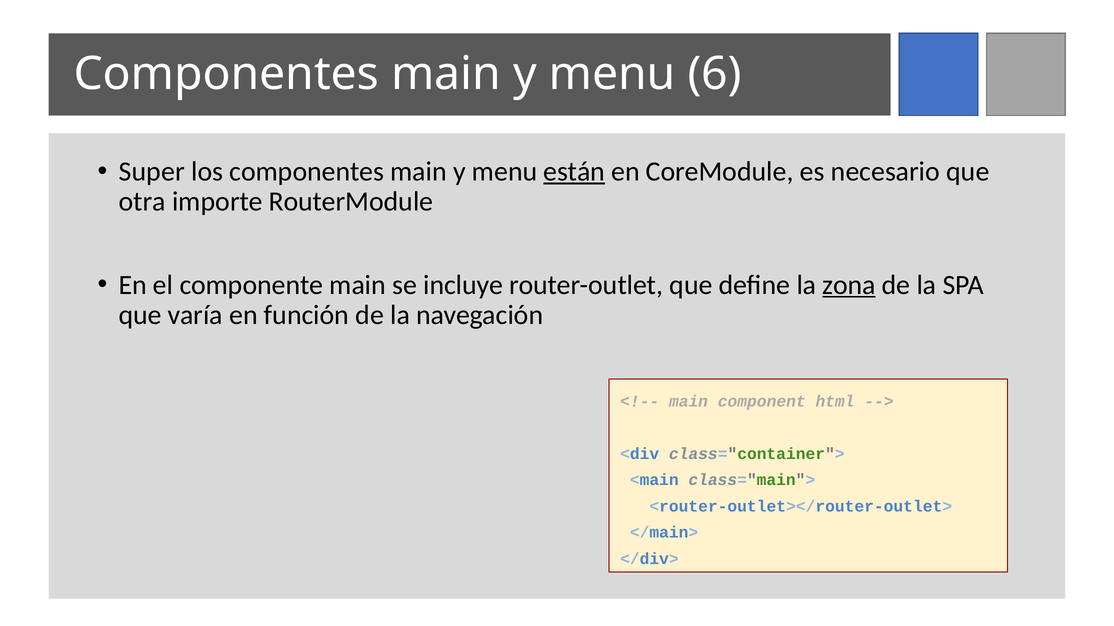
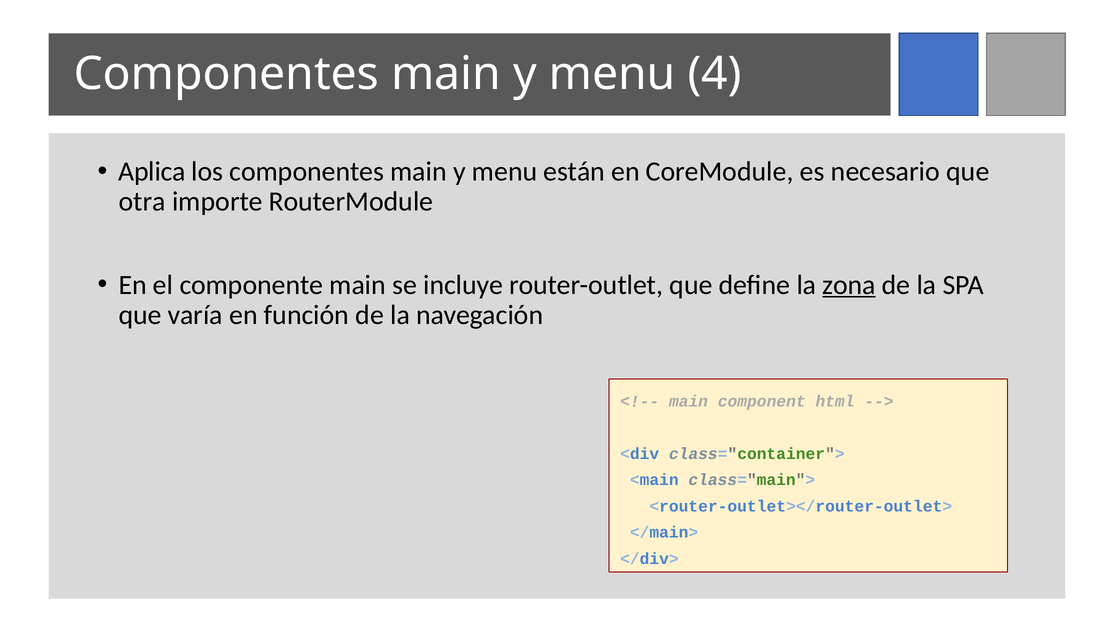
6: 6 -> 4 (715, 74)
Super: Super -> Aplica (152, 172)
están underline: present -> none (574, 172)
